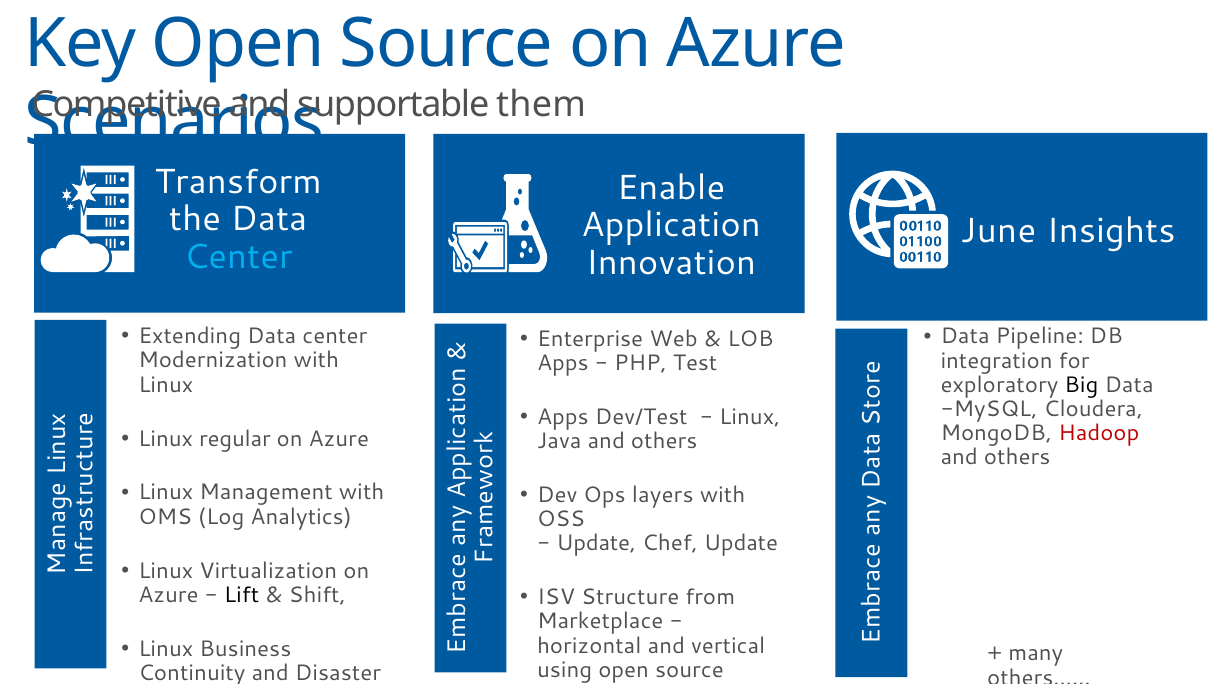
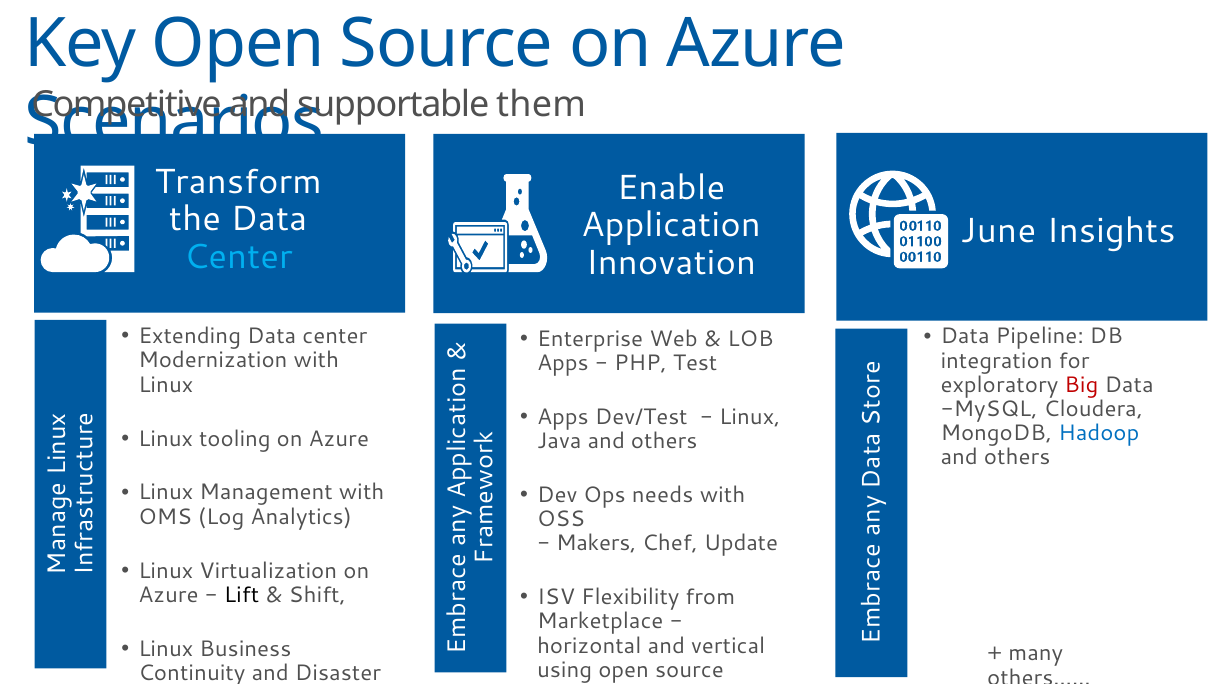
Big colour: black -> red (1081, 385)
Hadoop colour: red -> blue (1099, 433)
regular: regular -> tooling (235, 439)
layers: layers -> needs (663, 495)
Update: Update -> Makers (596, 543)
Structure: Structure -> Flexibility (630, 597)
